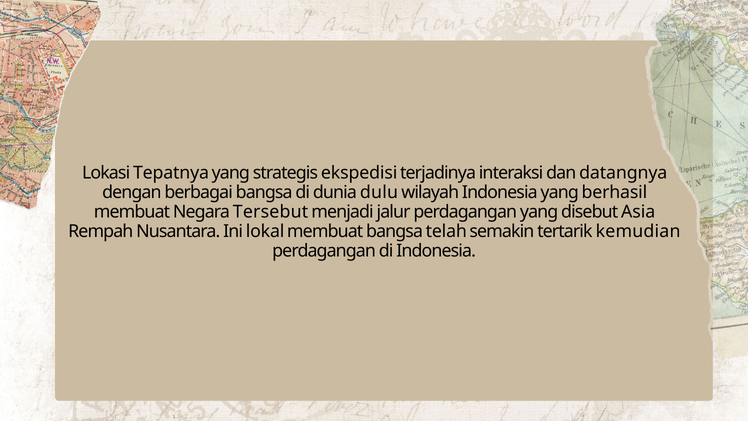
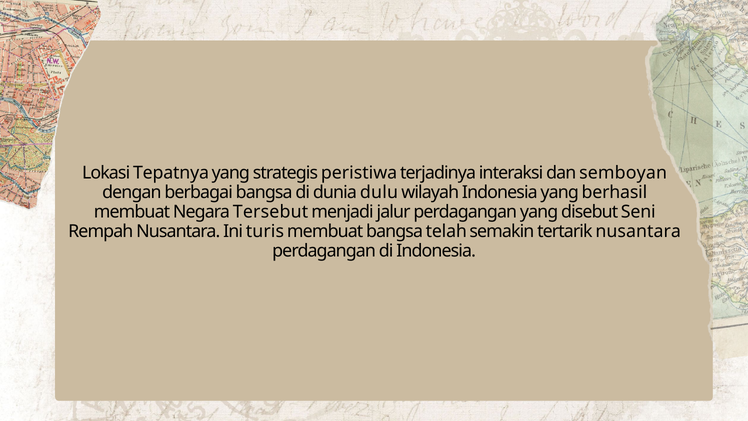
ekspedisi: ekspedisi -> peristiwa (359, 173)
datangnya: datangnya -> semboyan (623, 173)
Asia: Asia -> Seni (638, 212)
lokal: lokal -> turis (265, 231)
tertarik kemudian: kemudian -> nusantara (638, 231)
